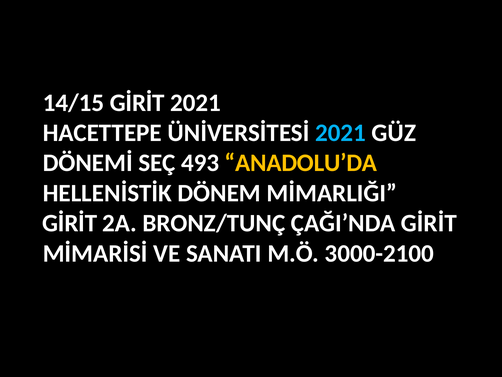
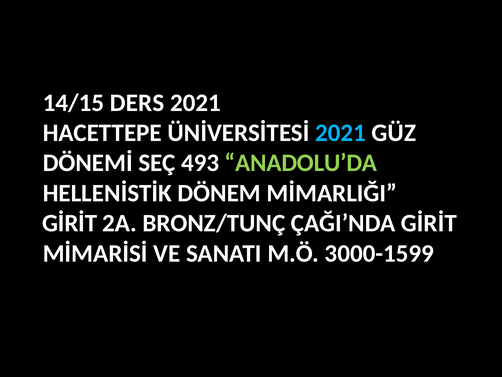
14/15 GİRİT: GİRİT -> DERS (137, 103)
ANADOLU’DA colour: yellow -> light green (301, 163)
3000-2100: 3000-2100 -> 3000-1599 (379, 253)
